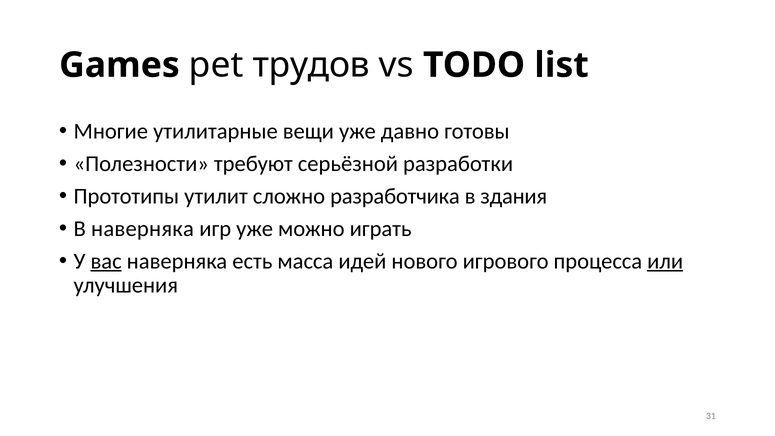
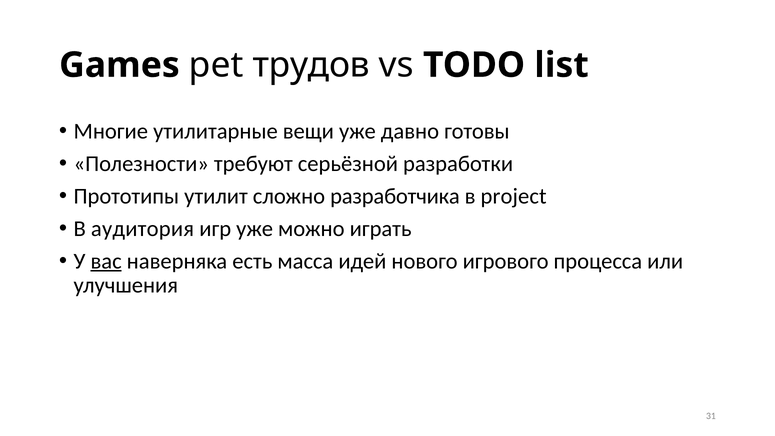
здания: здания -> project (514, 196)
В наверняка: наверняка -> аудитория (142, 229)
или underline: present -> none (665, 261)
